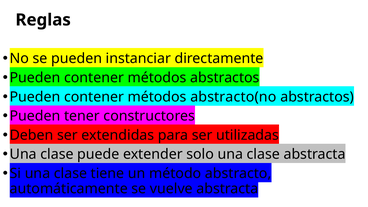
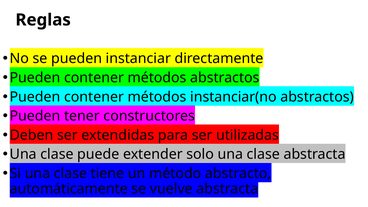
abstracto(no: abstracto(no -> instanciar(no (233, 97)
